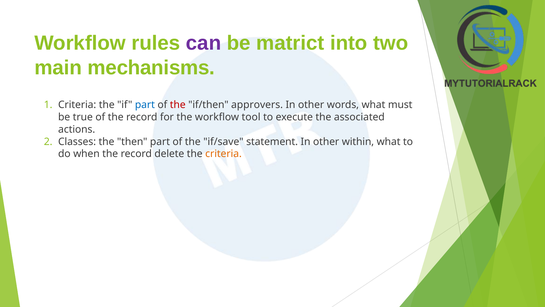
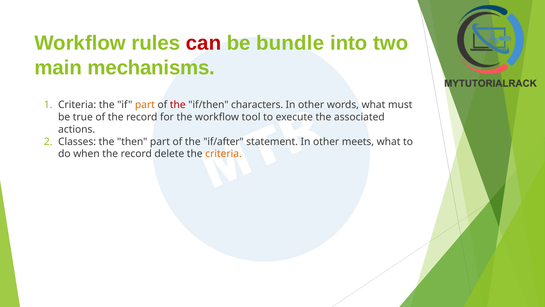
can colour: purple -> red (204, 43)
matrict: matrict -> bundle (290, 43)
part colour: blue -> orange (145, 105)
approvers: approvers -> characters (257, 105)
if/save: if/save -> if/after (223, 141)
within: within -> meets (358, 141)
